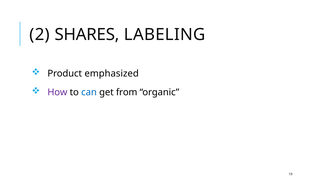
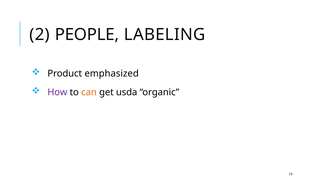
SHARES: SHARES -> PEOPLE (87, 35)
can colour: blue -> orange (89, 92)
from: from -> usda (127, 92)
